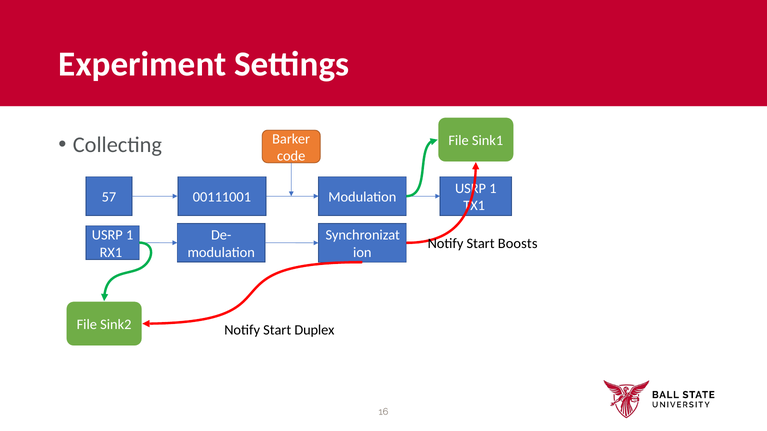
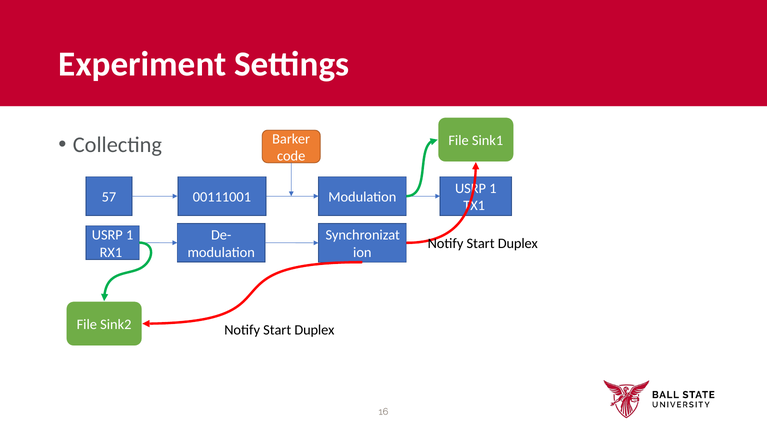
Boosts: Boosts -> Duplex (518, 244)
